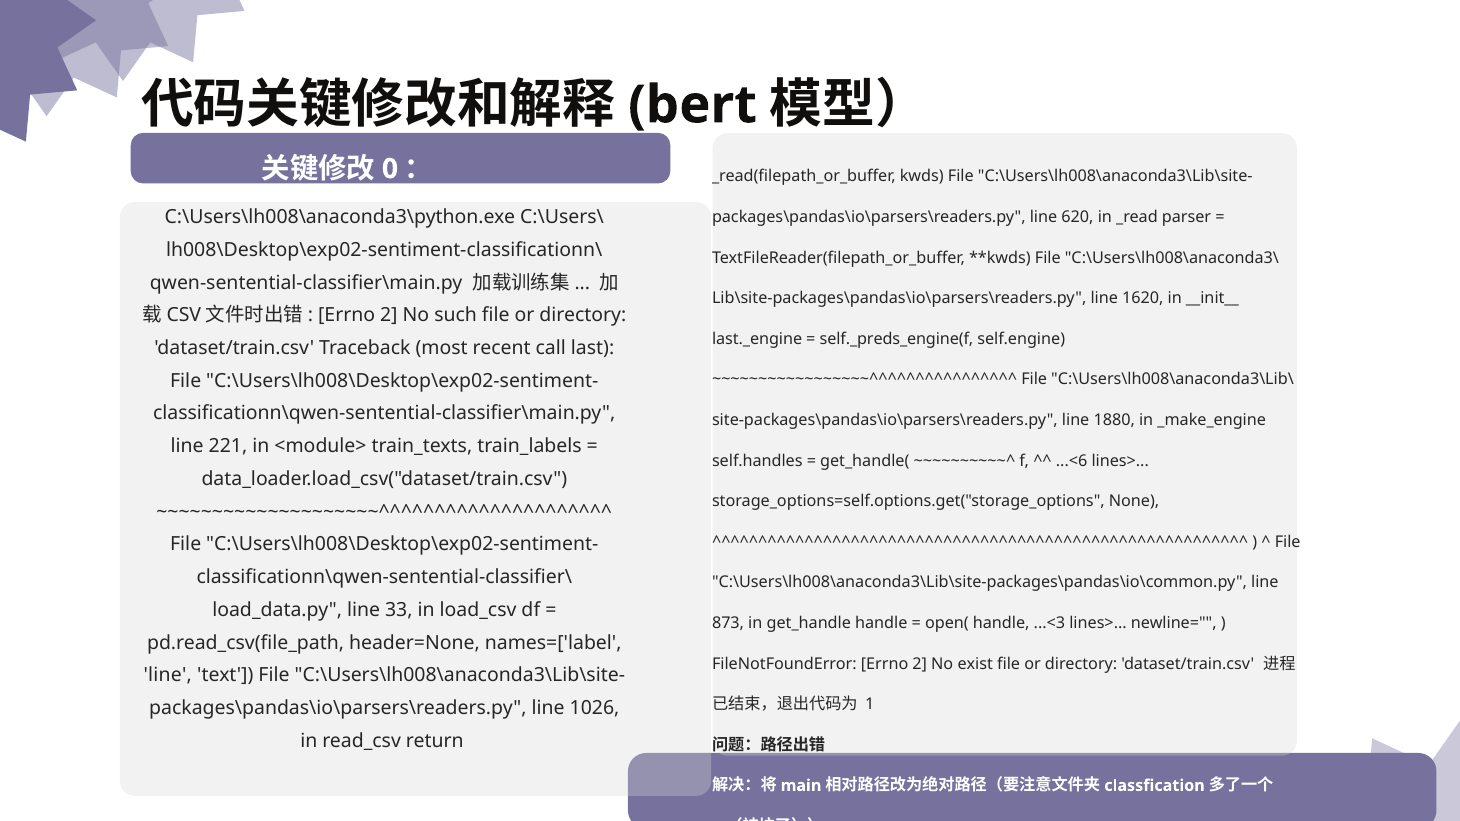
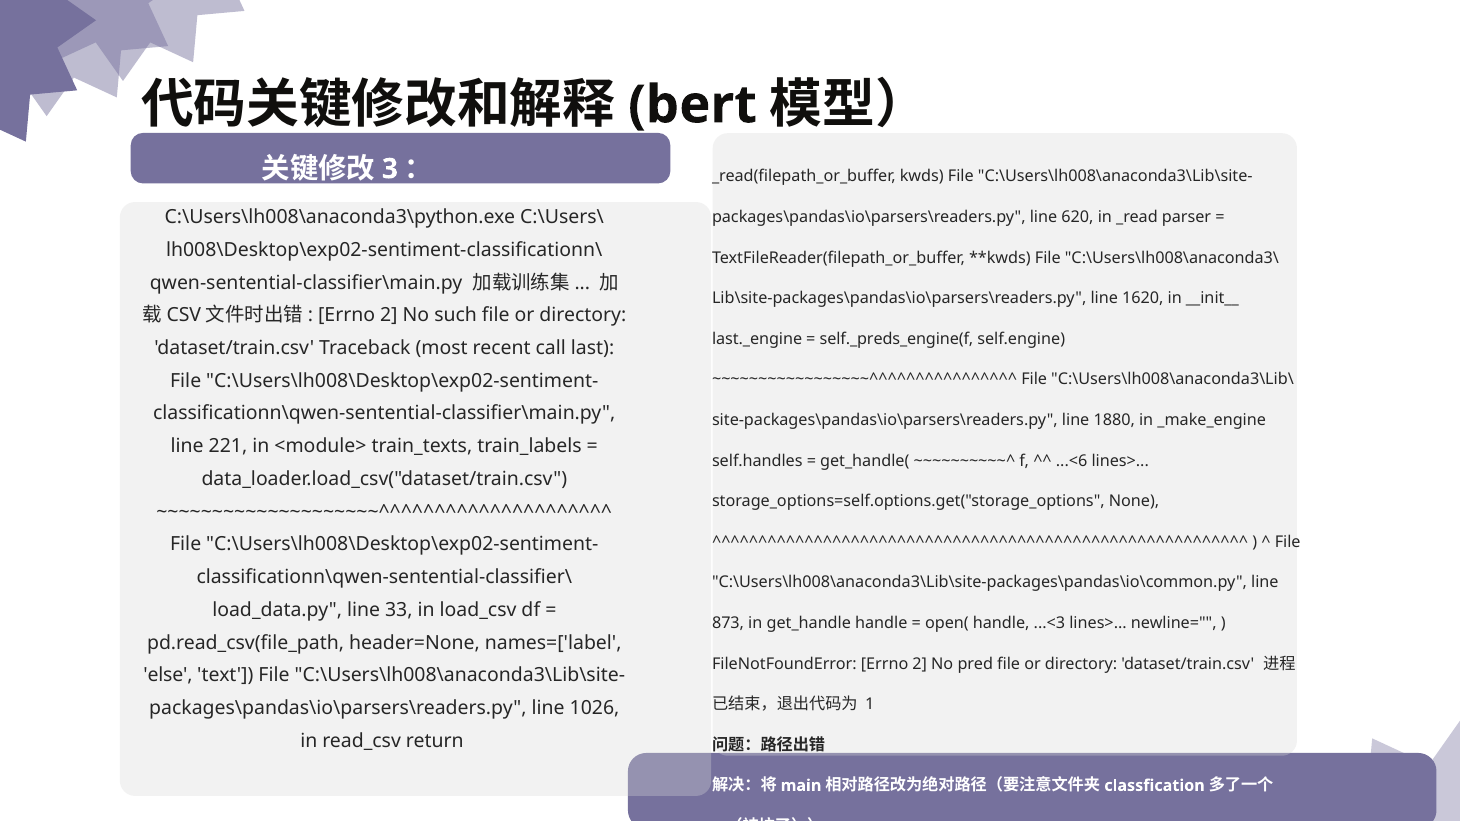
0: 0 -> 3 (390, 169)
exist: exist -> pred (975, 664)
line: line -> else (168, 676)
